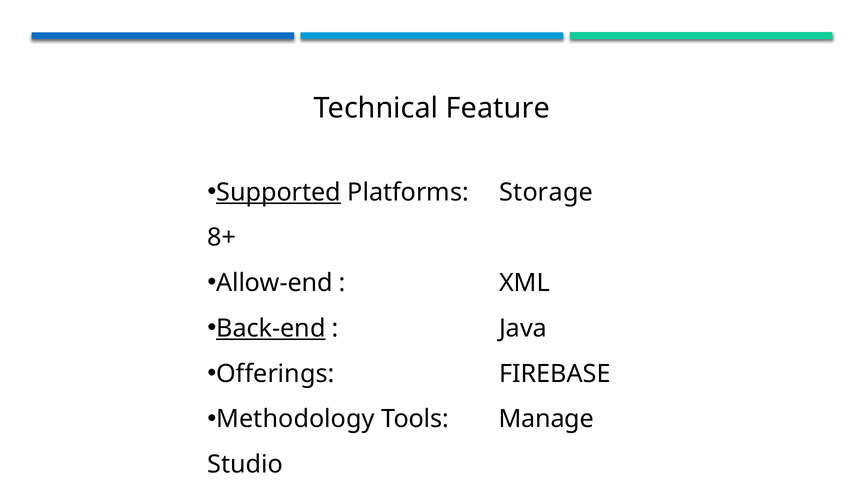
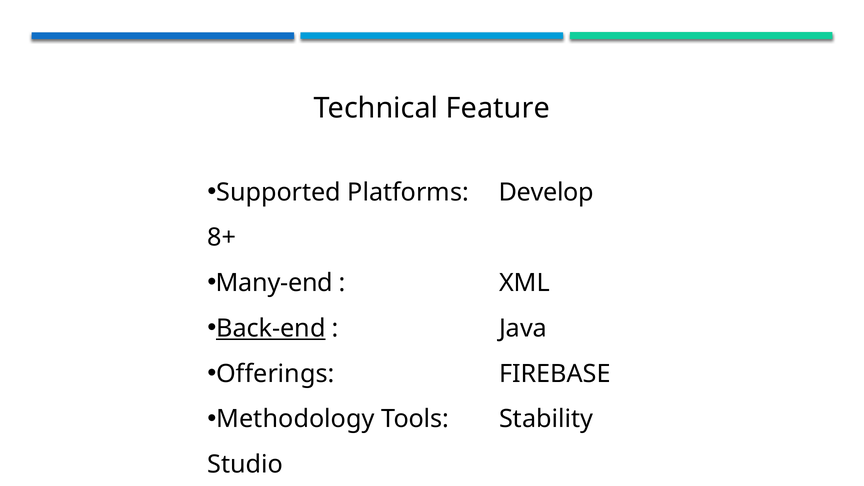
Supported underline: present -> none (279, 192)
Storage: Storage -> Develop (546, 192)
Allow-end: Allow-end -> Many-end (274, 283)
Manage: Manage -> Stability (546, 419)
